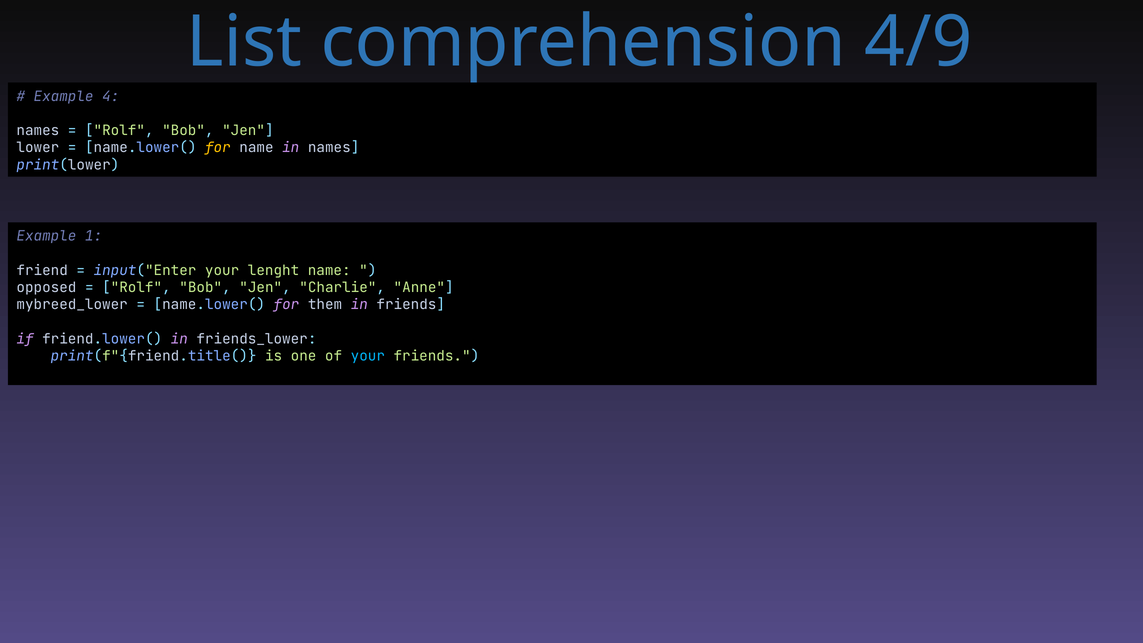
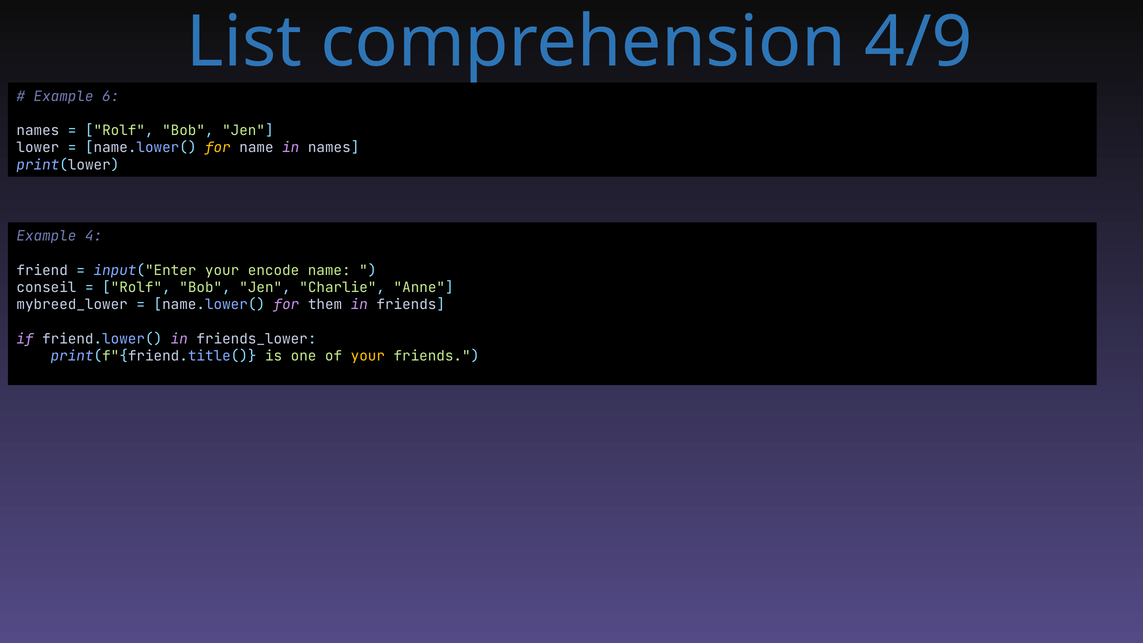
4: 4 -> 6 (111, 96)
1: 1 -> 4 (94, 236)
lenght: lenght -> encode (274, 270)
opposed: opposed -> conseil (46, 288)
your colour: light blue -> yellow (368, 356)
